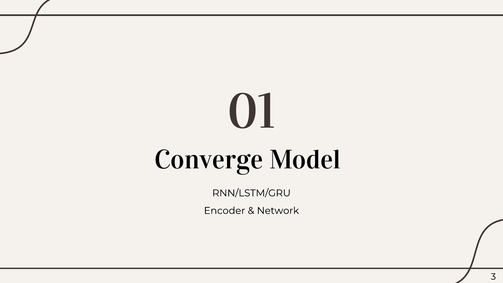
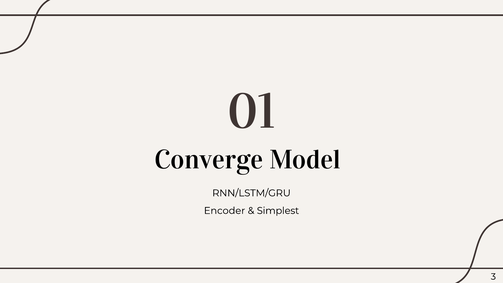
Network: Network -> Simplest (278, 211)
